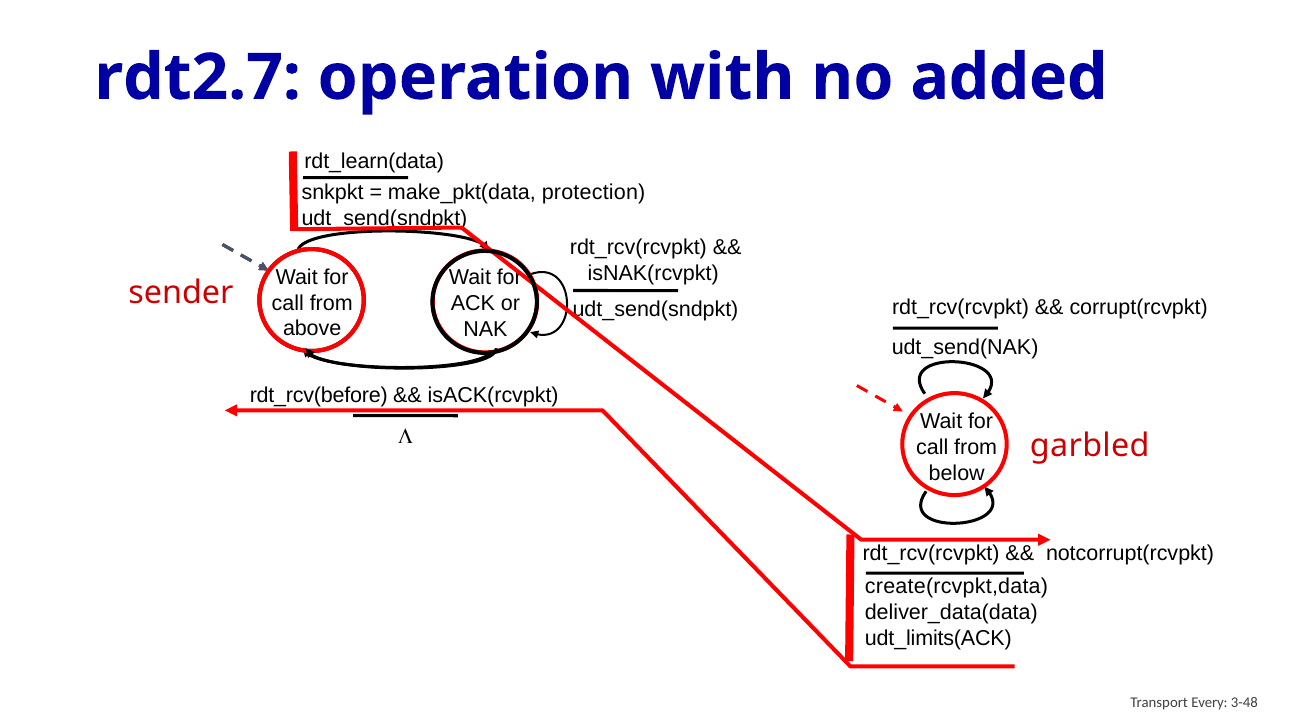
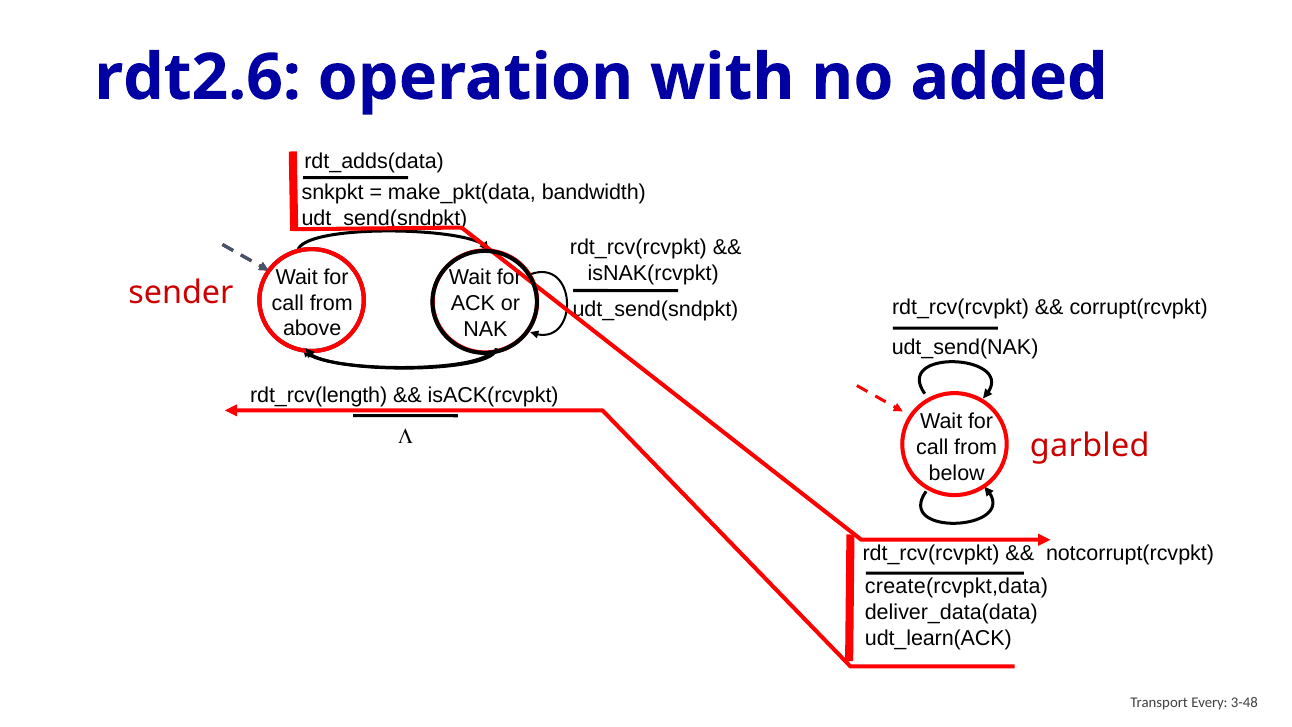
rdt2.7: rdt2.7 -> rdt2.6 (198, 78)
rdt_learn(data: rdt_learn(data -> rdt_adds(data (374, 161)
protection: protection -> bandwidth (594, 192)
rdt_rcv(before: rdt_rcv(before -> rdt_rcv(length (319, 395)
udt_limits(ACK: udt_limits(ACK -> udt_learn(ACK (938, 638)
